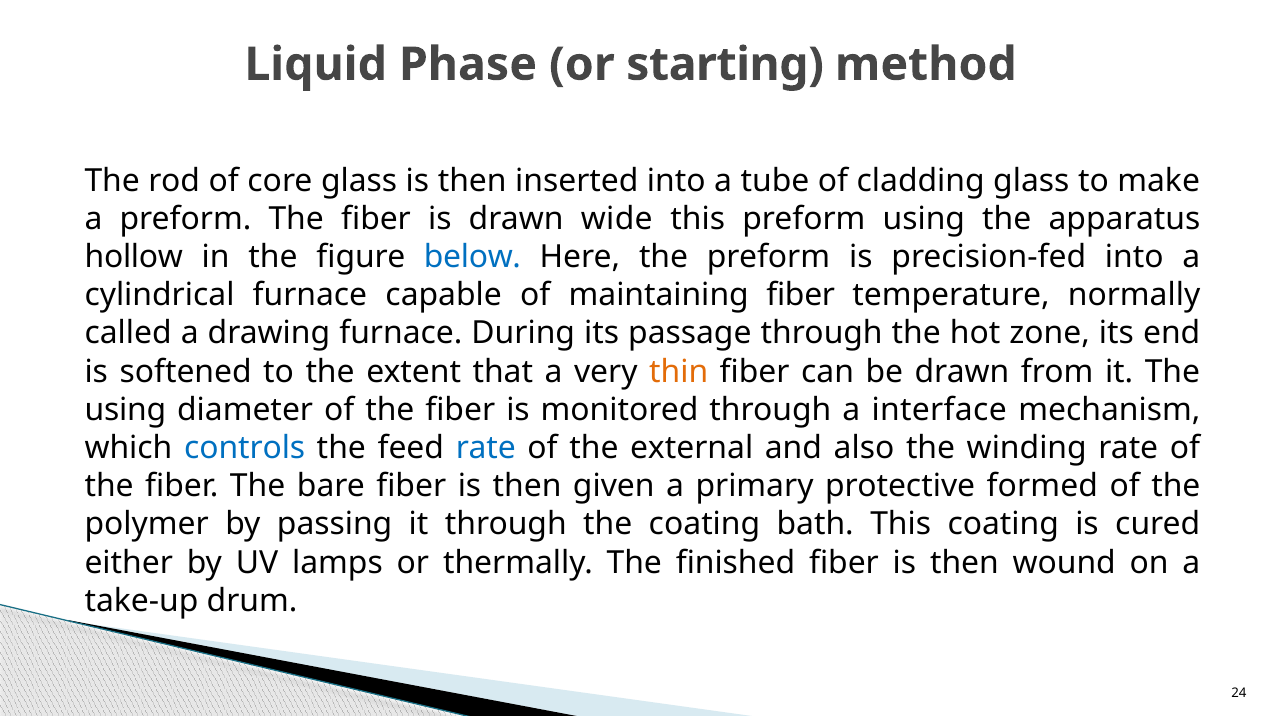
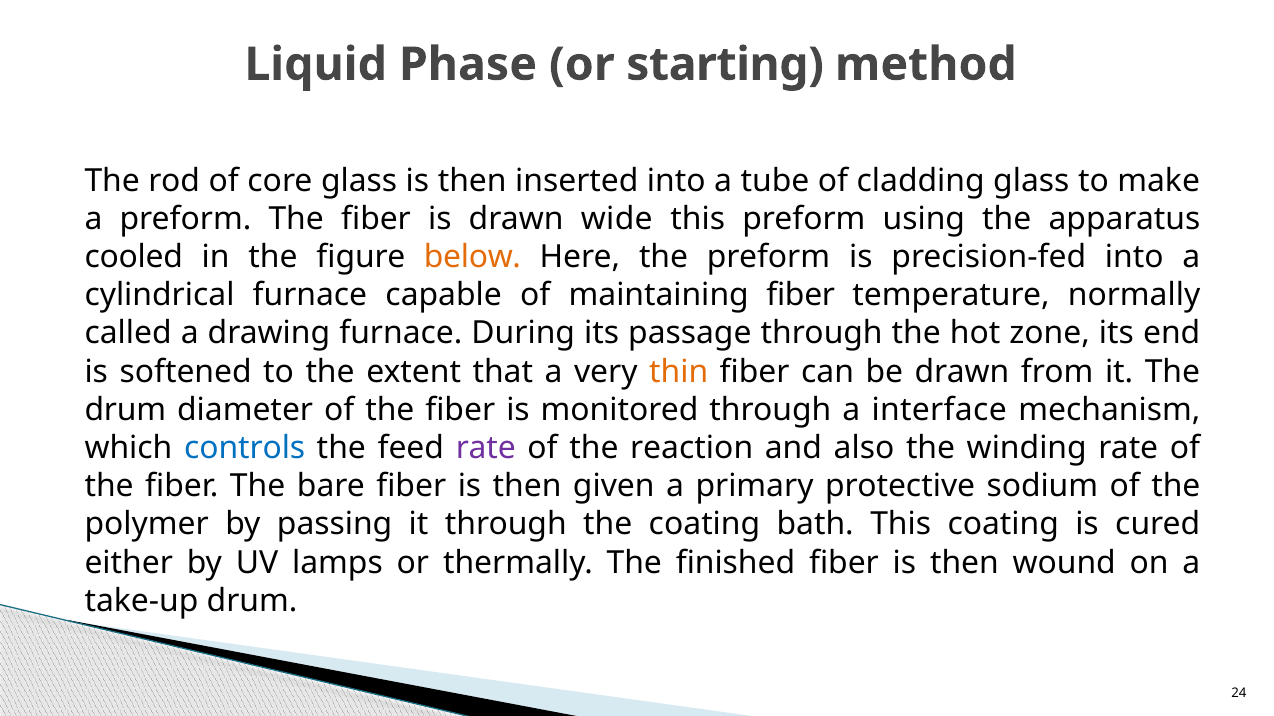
hollow: hollow -> cooled (134, 257)
below colour: blue -> orange (472, 257)
using: using -> drum (125, 410)
rate colour: blue -> purple (486, 448)
external: external -> reaction (692, 448)
formed: formed -> sodium (1042, 487)
